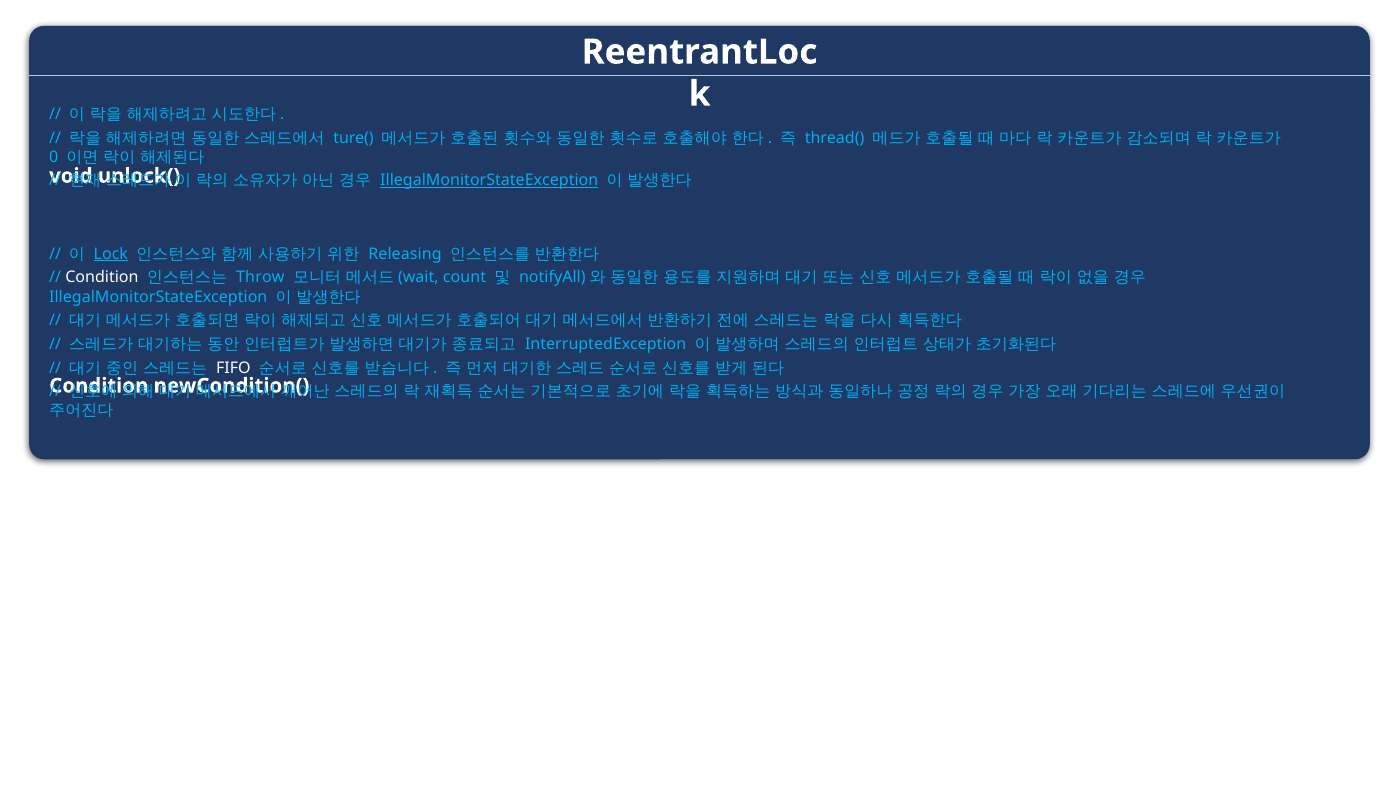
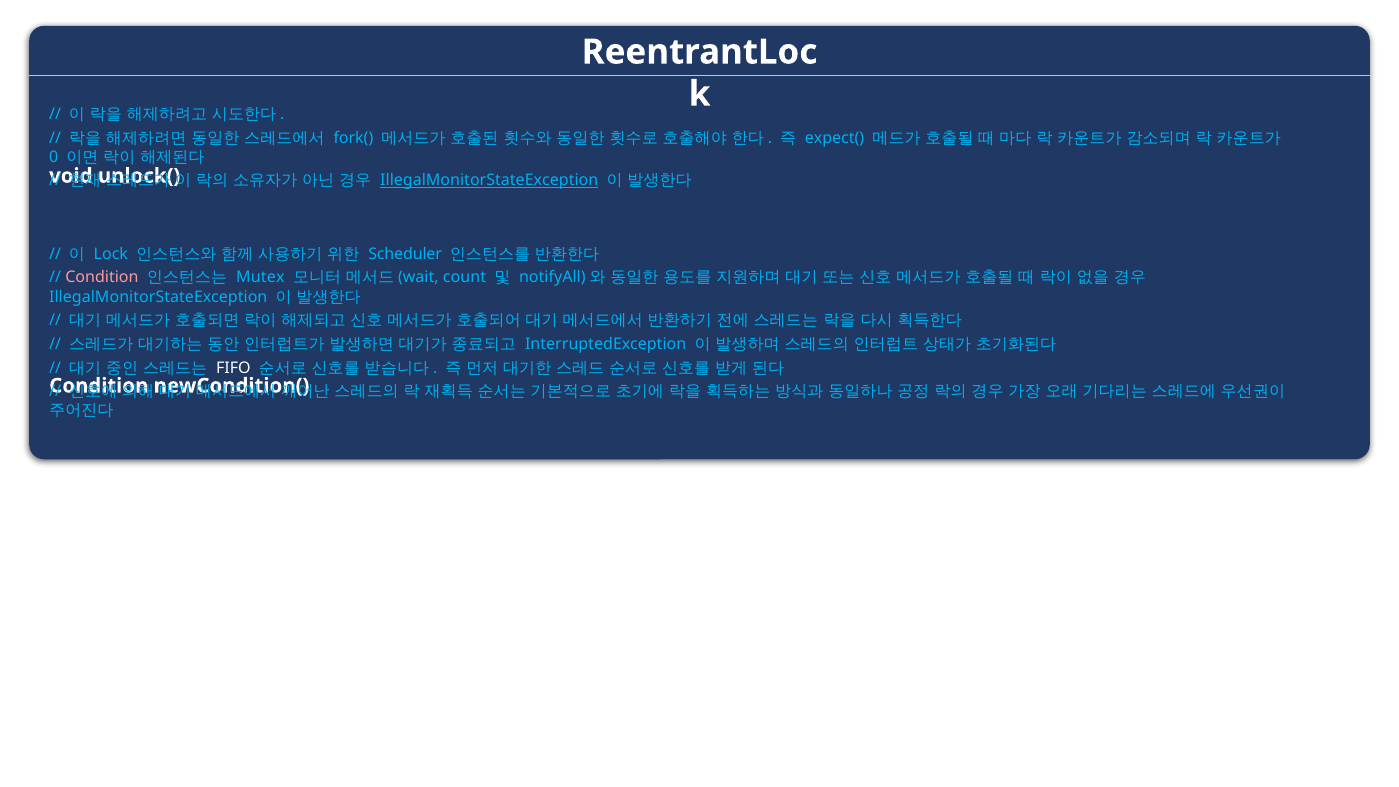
ture(: ture( -> fork( (353, 138)
thread(: thread( -> expect( (835, 138)
Lock underline: present -> none (111, 254)
Releasing: Releasing -> Scheduler (405, 254)
Condition colour: white -> pink (102, 278)
Throw: Throw -> Mutex (260, 278)
